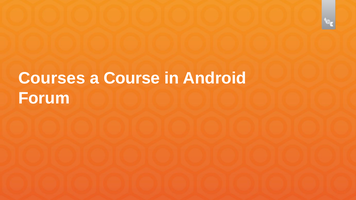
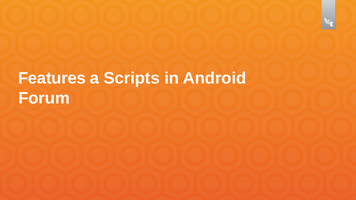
Courses: Courses -> Features (52, 78)
Course: Course -> Scripts (132, 78)
